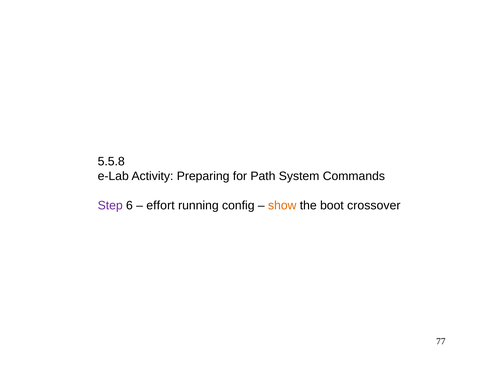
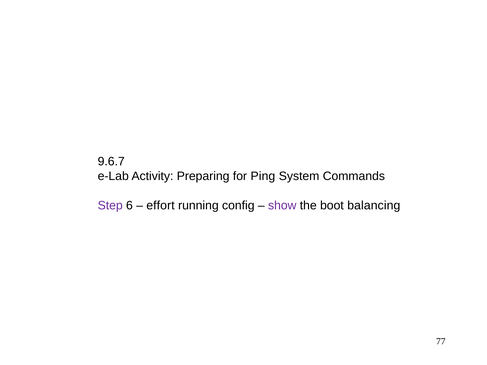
5.5.8: 5.5.8 -> 9.6.7 (111, 162)
Path: Path -> Ping (263, 176)
show colour: orange -> purple (282, 206)
crossover: crossover -> balancing (374, 206)
